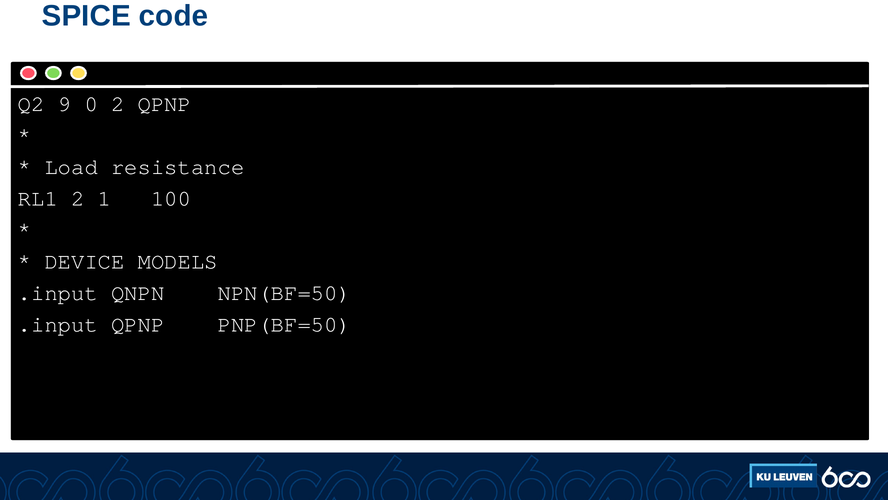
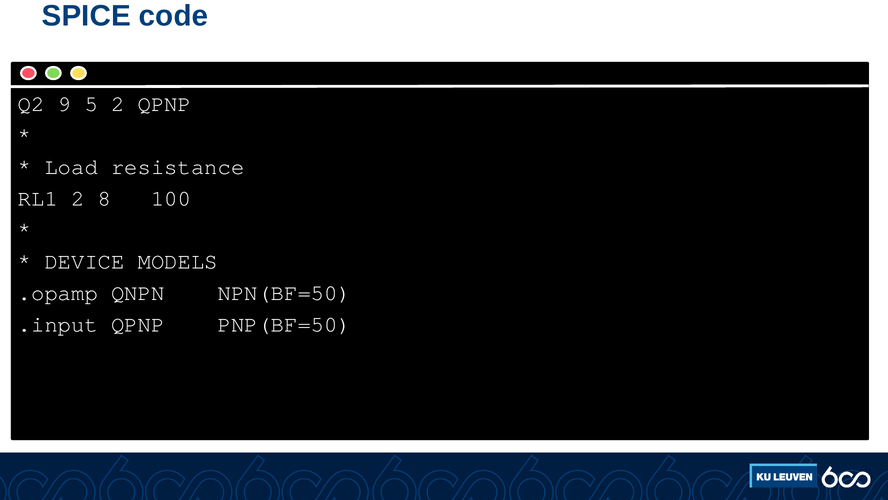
0: 0 -> 5 (91, 104)
1: 1 -> 8 (104, 198)
.input: .input -> .opamp (58, 293)
